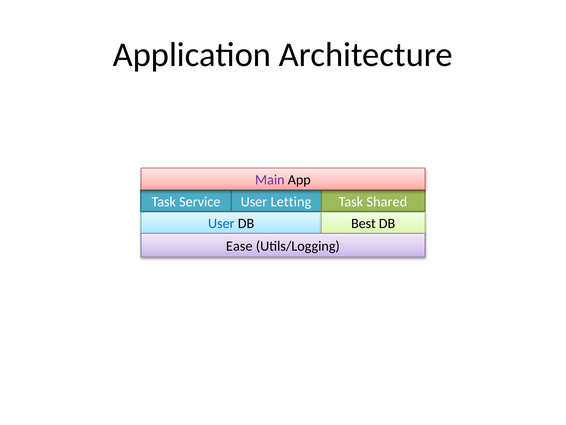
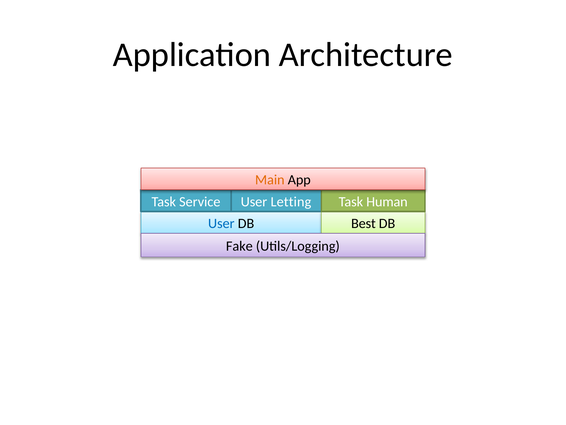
Main colour: purple -> orange (270, 180)
Shared: Shared -> Human (387, 201)
Ease: Ease -> Fake (239, 246)
